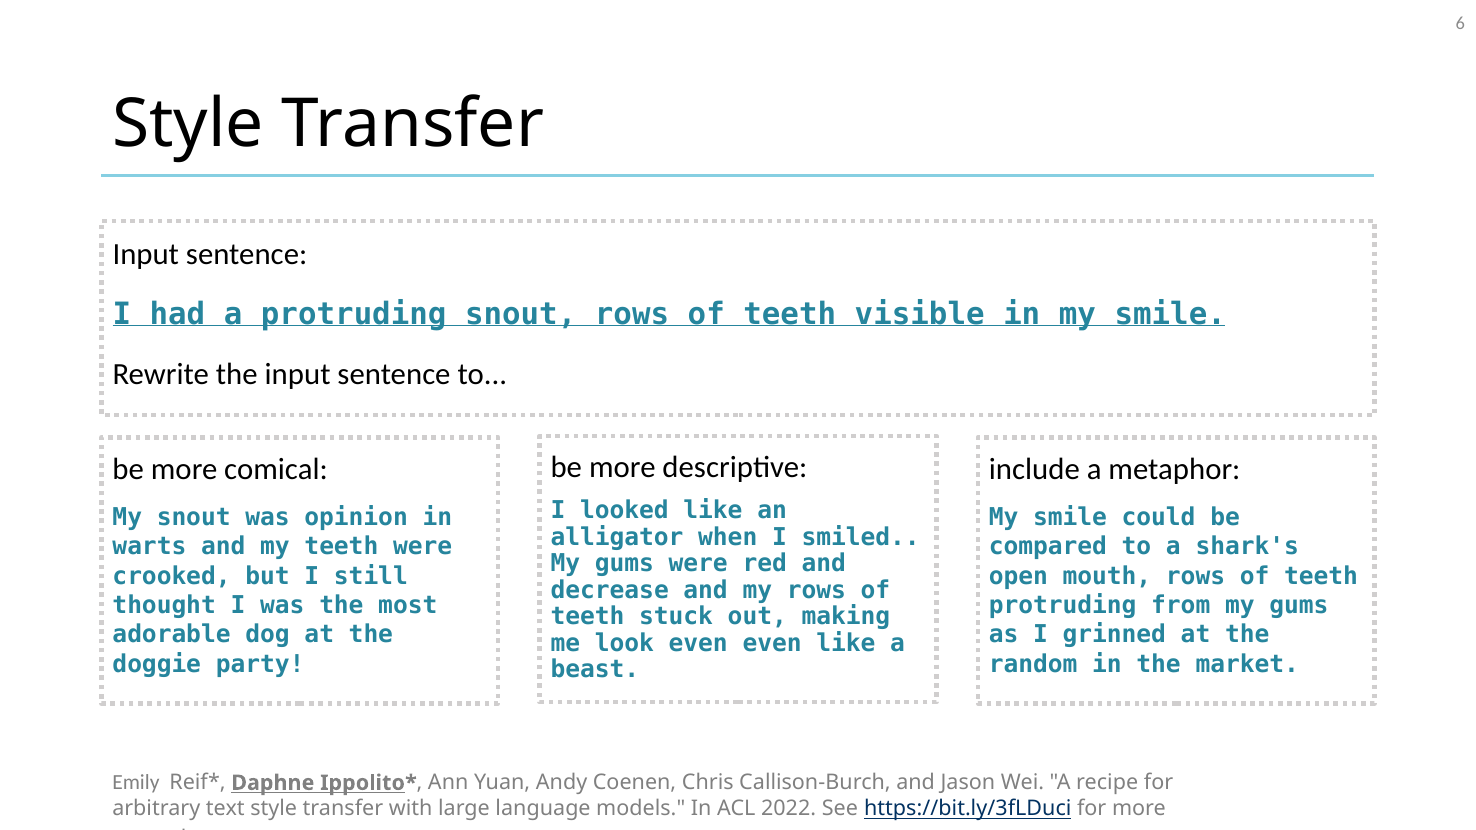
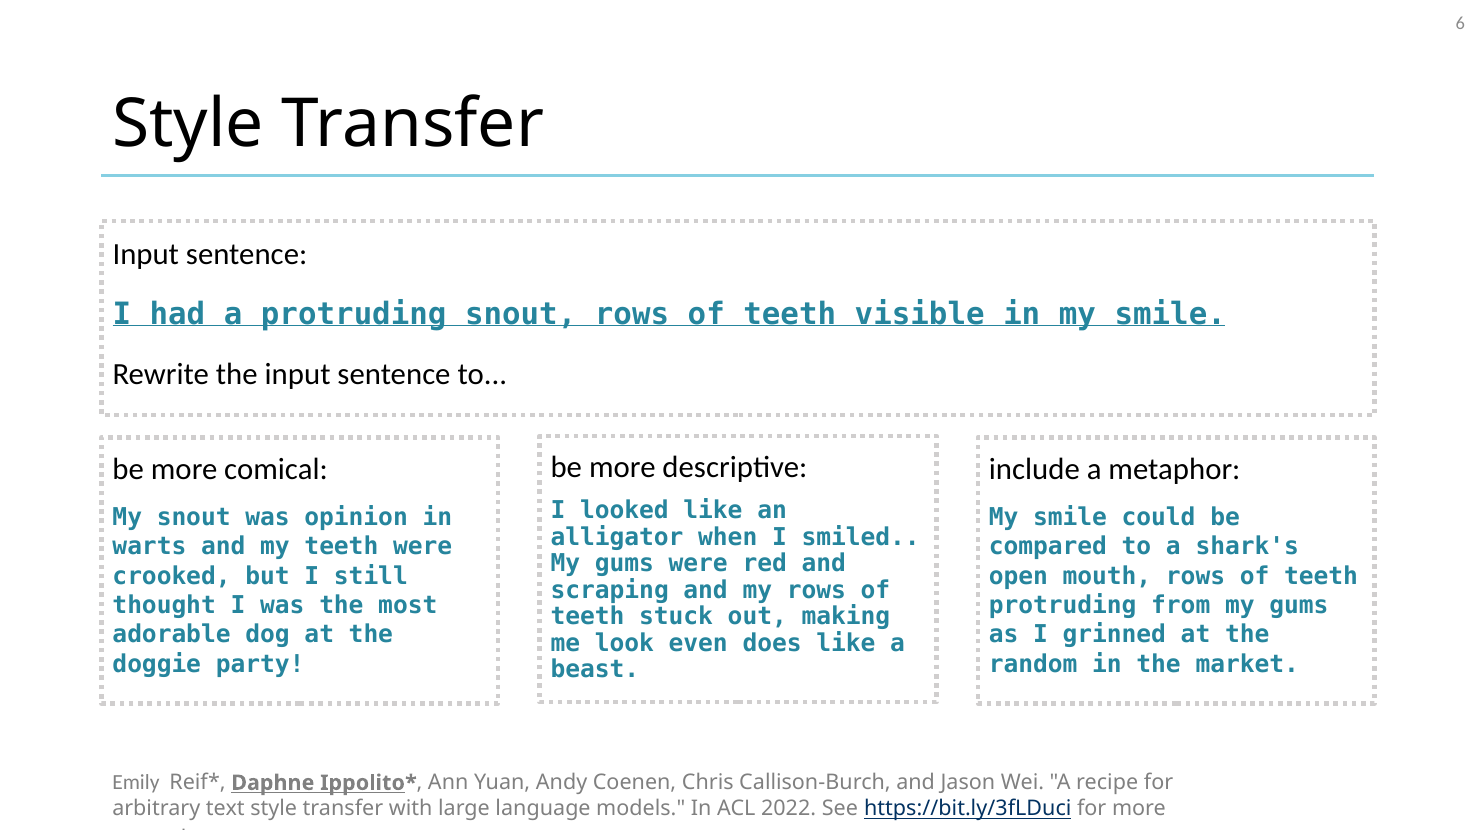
decrease: decrease -> scraping (610, 590)
even even: even -> does (772, 643)
